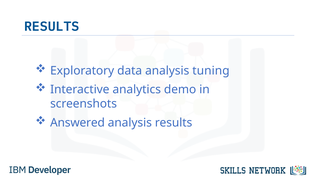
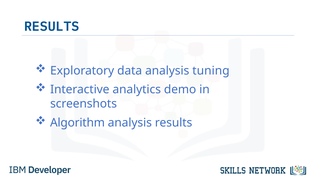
Answered: Answered -> Algorithm (77, 122)
